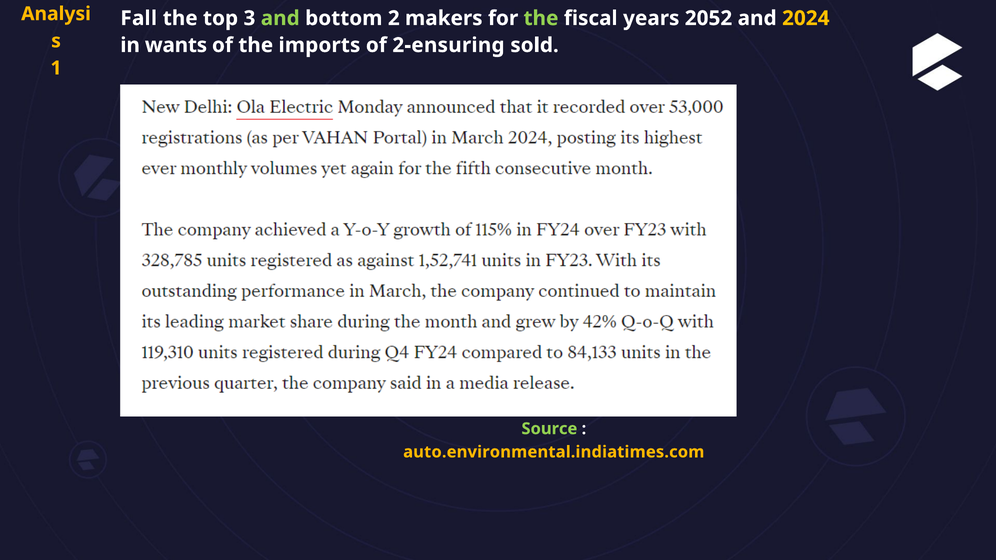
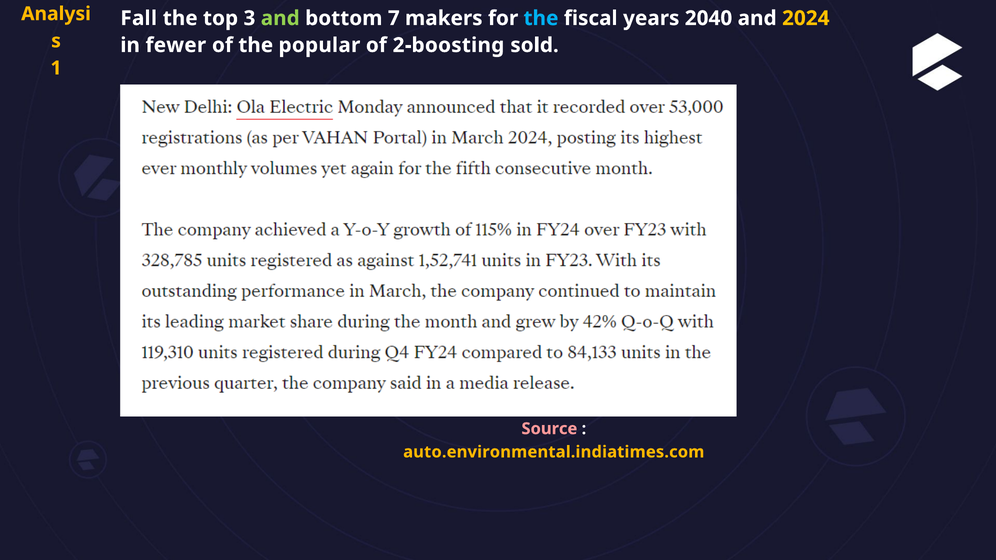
2: 2 -> 7 (394, 18)
the colour: light green -> light blue (541, 18)
2052: 2052 -> 2040 (708, 18)
wants: wants -> fewer (176, 45)
imports: imports -> popular (319, 45)
2-ensuring: 2-ensuring -> 2-boosting (448, 45)
Source colour: light green -> pink (549, 429)
